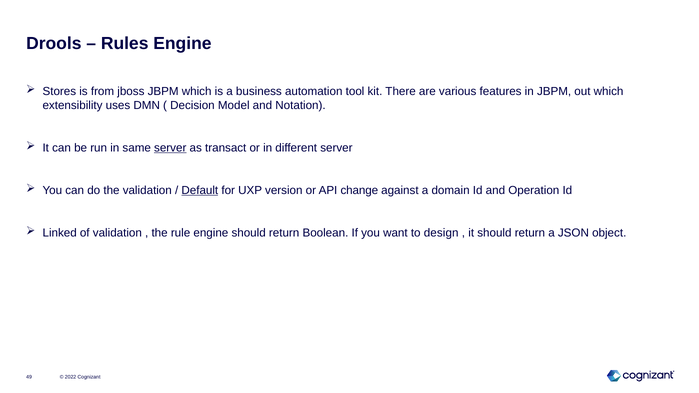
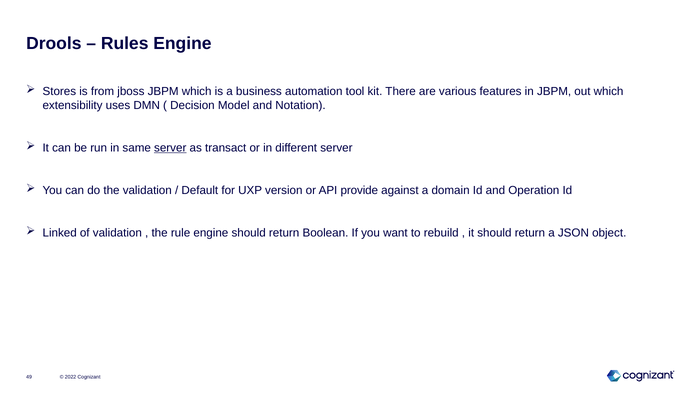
Default underline: present -> none (200, 190)
change: change -> provide (359, 190)
design: design -> rebuild (441, 233)
